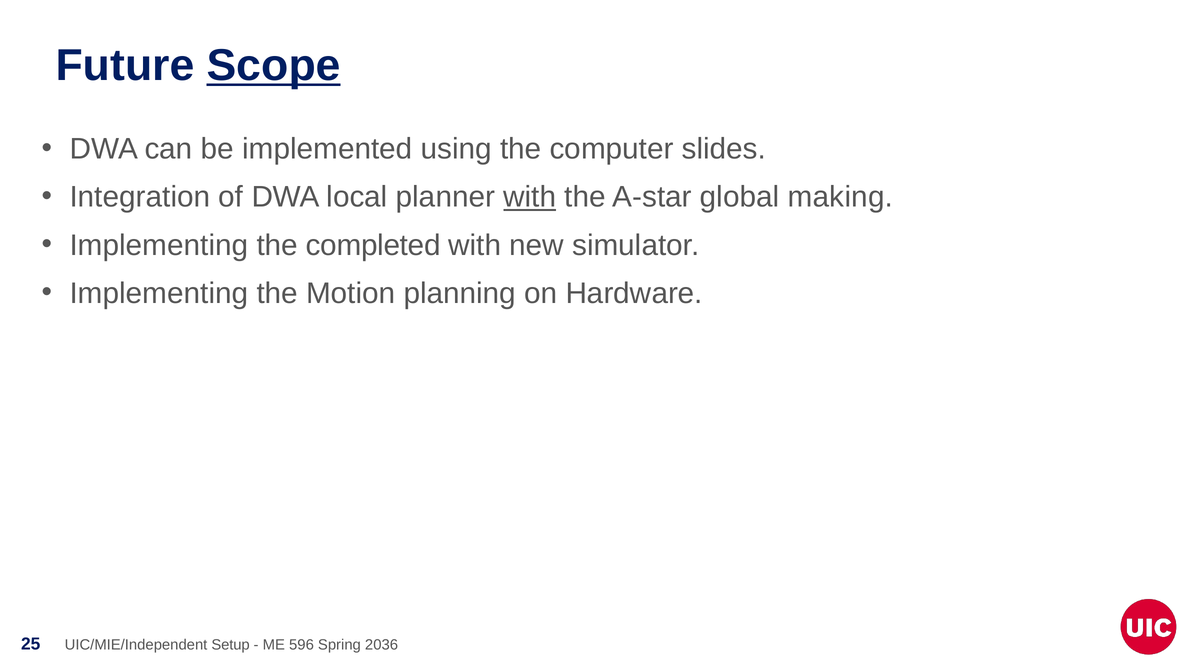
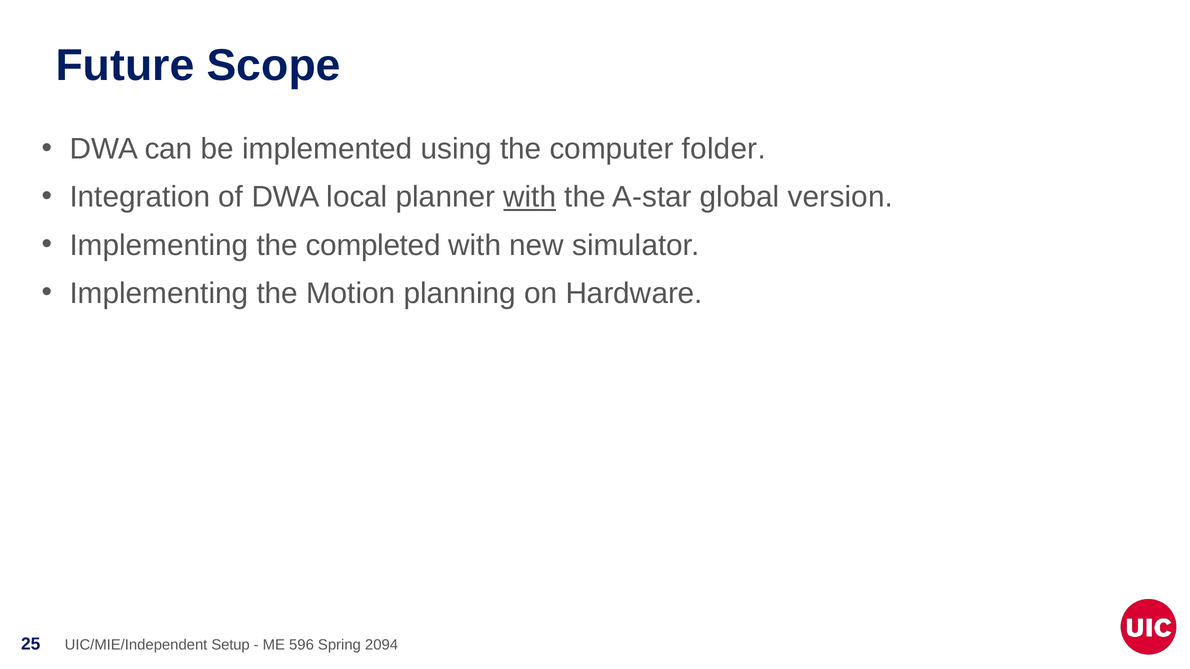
Scope underline: present -> none (274, 66)
slides: slides -> folder (724, 149)
making: making -> version (840, 197)
2036: 2036 -> 2094 (382, 645)
